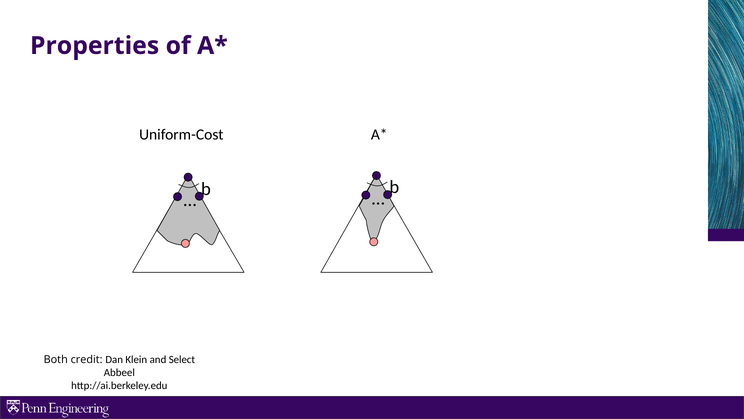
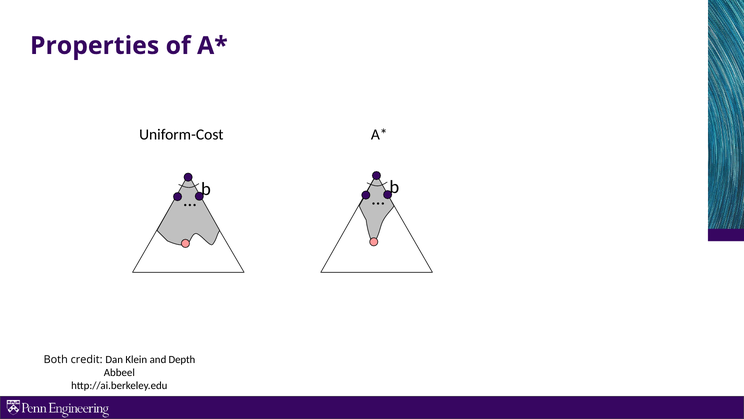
Select: Select -> Depth (182, 359)
